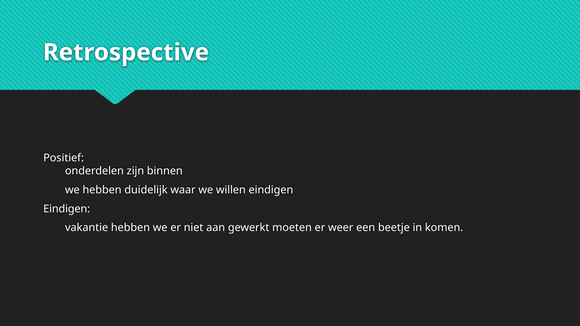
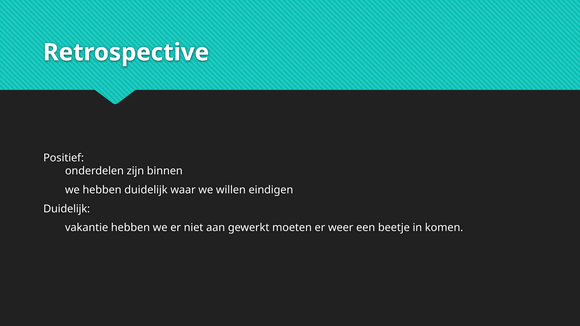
Eindigen: Eindigen -> Duidelijk (67, 209)
